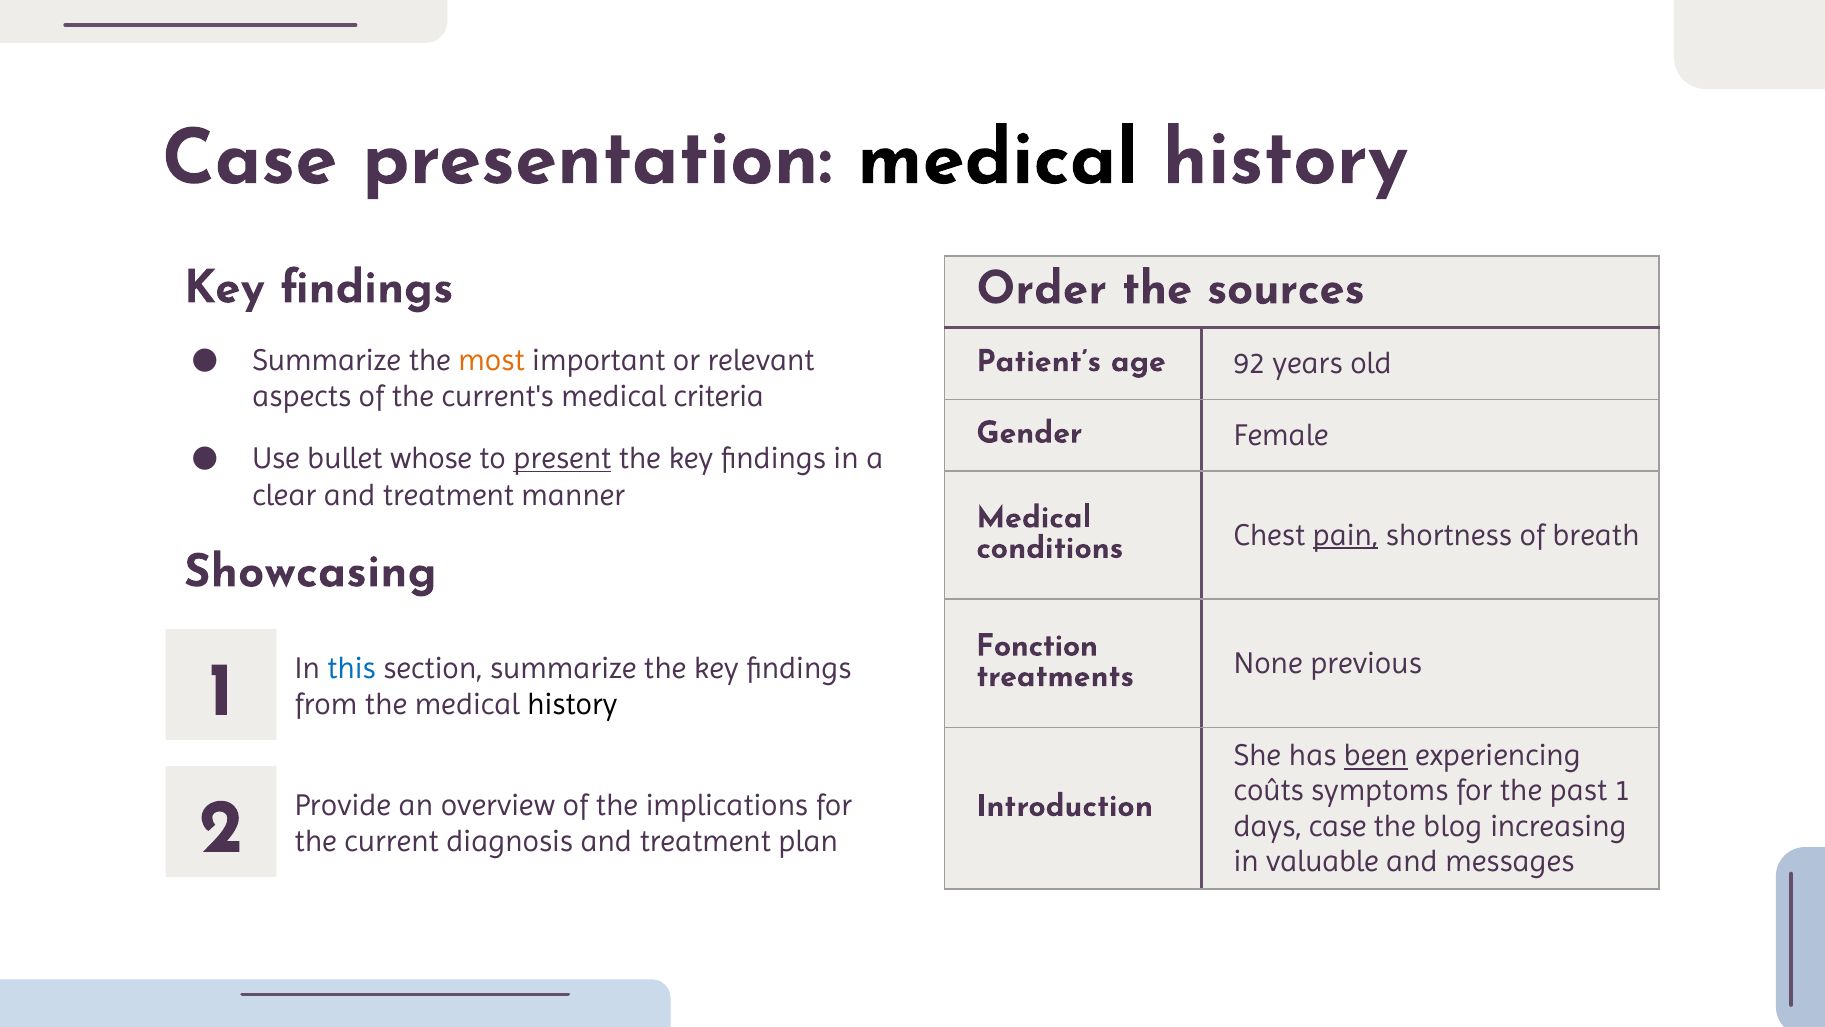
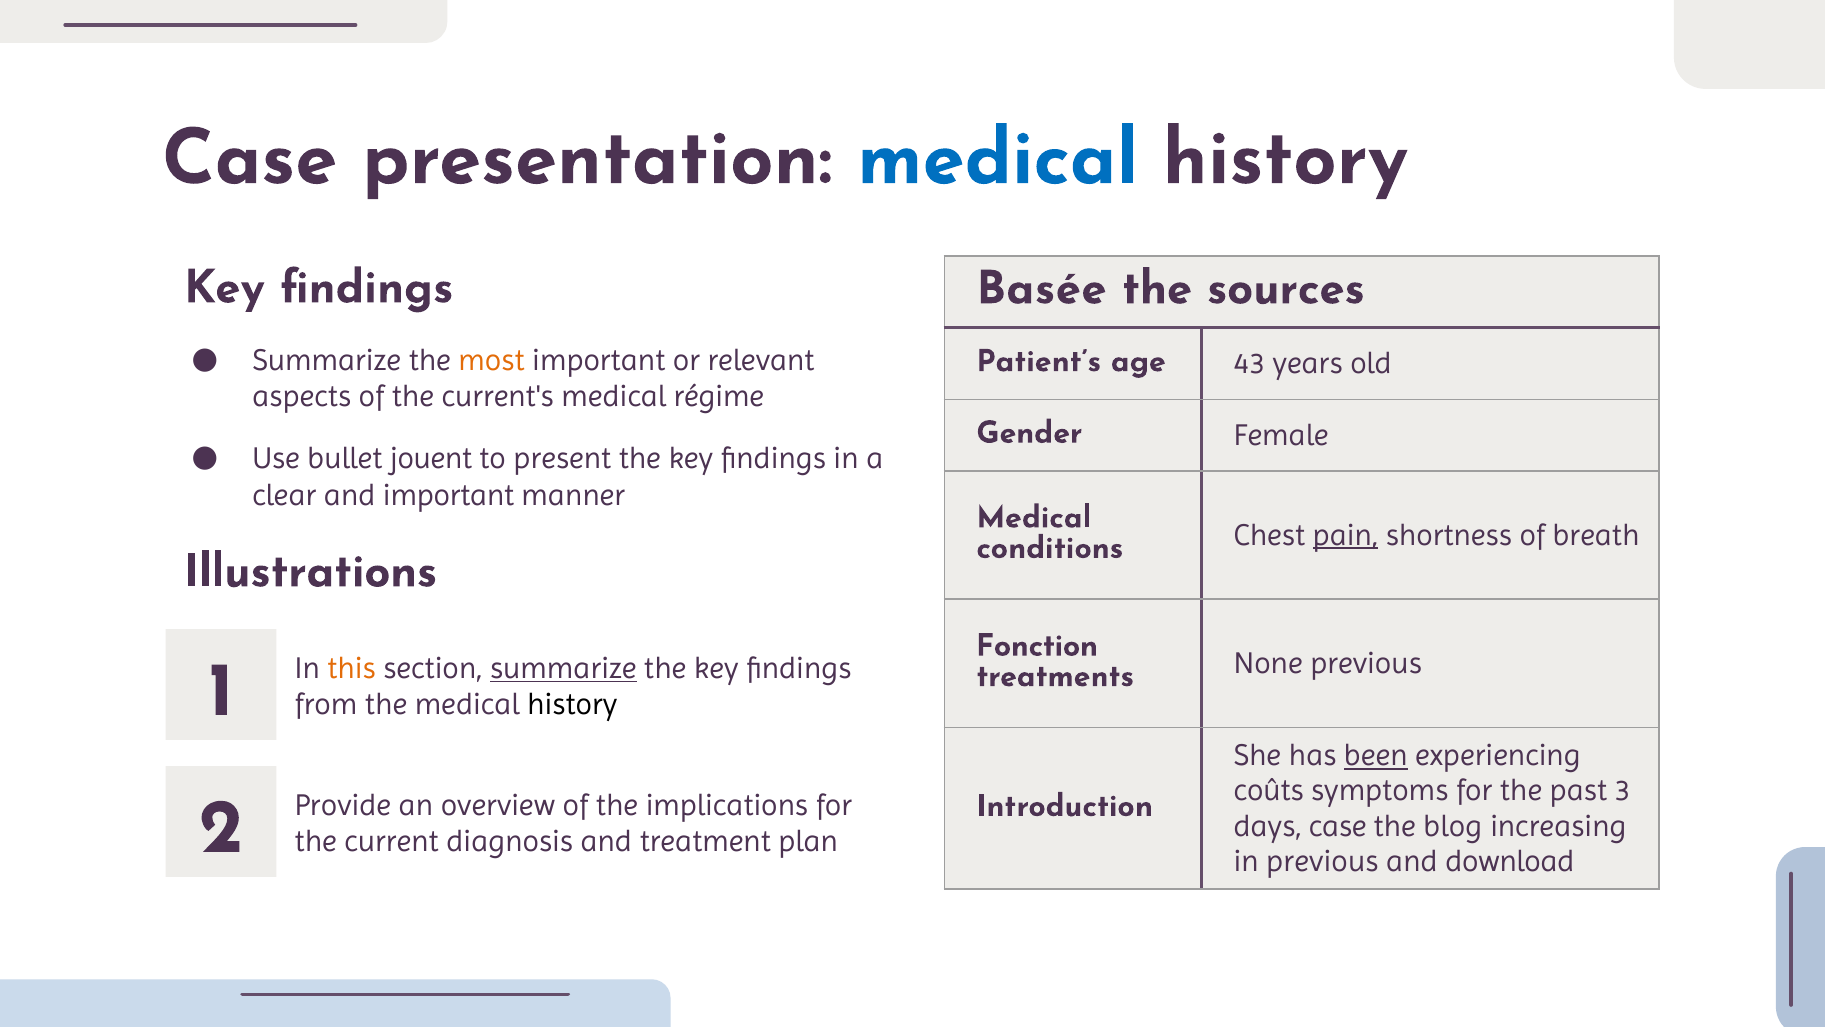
medical colour: black -> blue (998, 158)
Order: Order -> Basée (1042, 288)
92: 92 -> 43 (1249, 364)
criteria: criteria -> régime (719, 396)
whose: whose -> jouent (431, 458)
present underline: present -> none (562, 458)
clear and treatment: treatment -> important (449, 495)
Showcasing: Showcasing -> Illustrations (311, 571)
this colour: blue -> orange (352, 668)
summarize underline: none -> present (563, 668)
past 1: 1 -> 3 (1623, 791)
in valuable: valuable -> previous (1322, 861)
messages: messages -> download (1510, 861)
